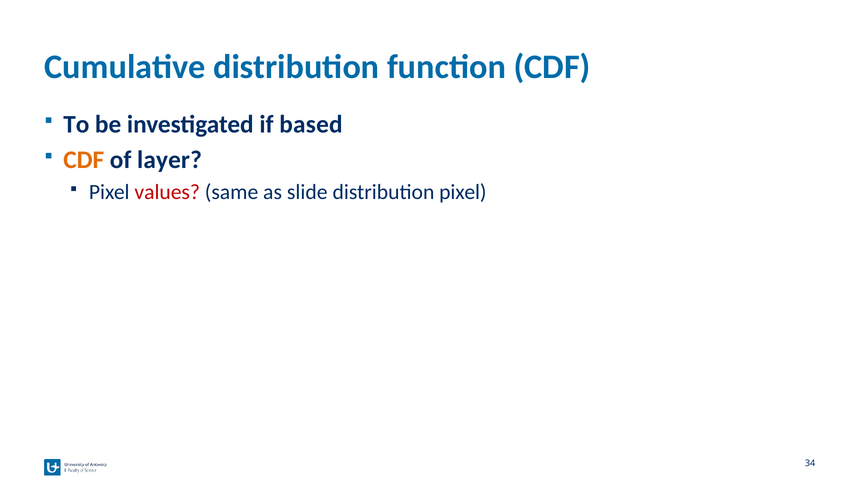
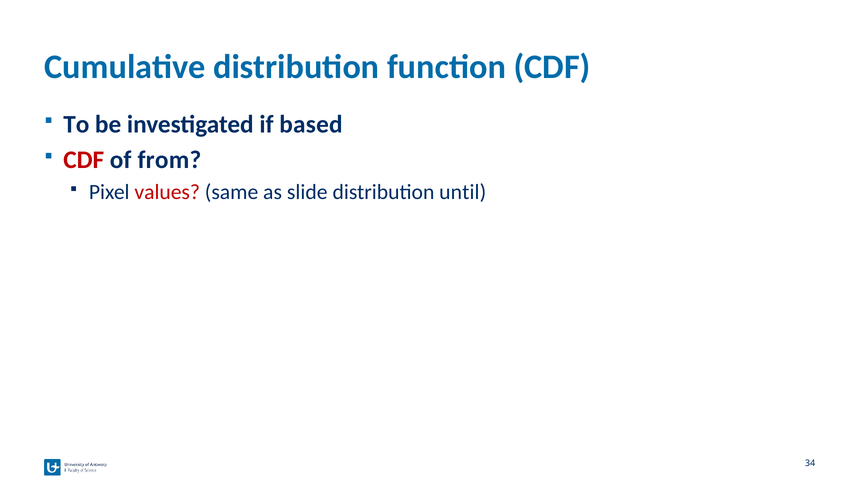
CDF colour: orange -> red (84, 160)
layer: layer -> from (169, 160)
distribution pixel: pixel -> until (463, 192)
